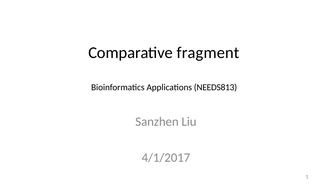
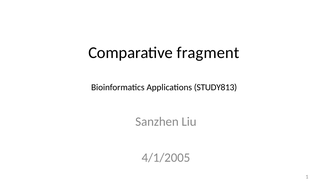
NEEDS813: NEEDS813 -> STUDY813 (215, 87)
4/1/2017: 4/1/2017 -> 4/1/2005 (166, 157)
